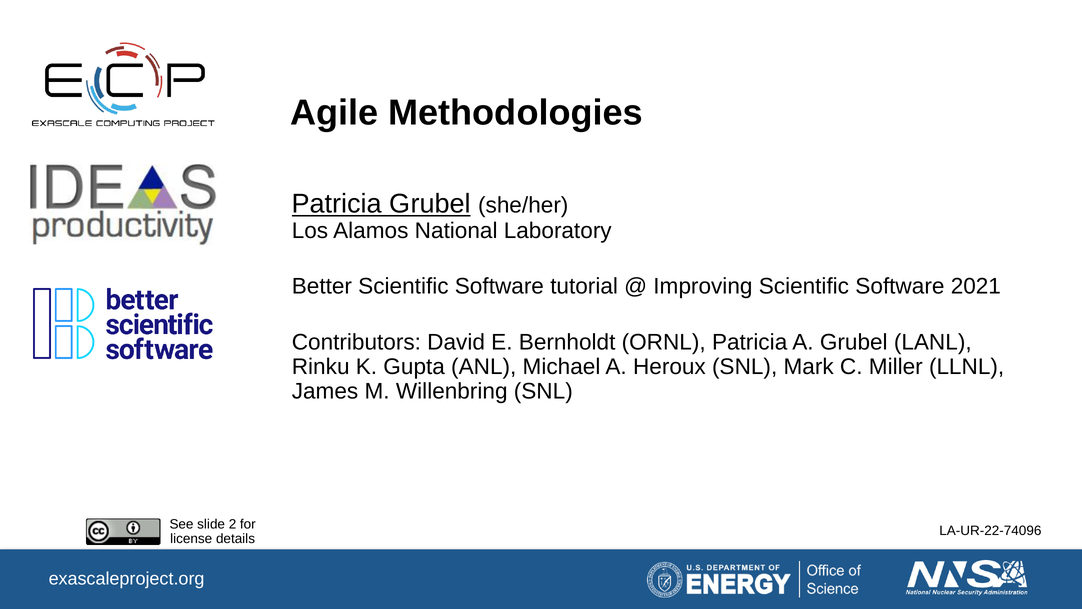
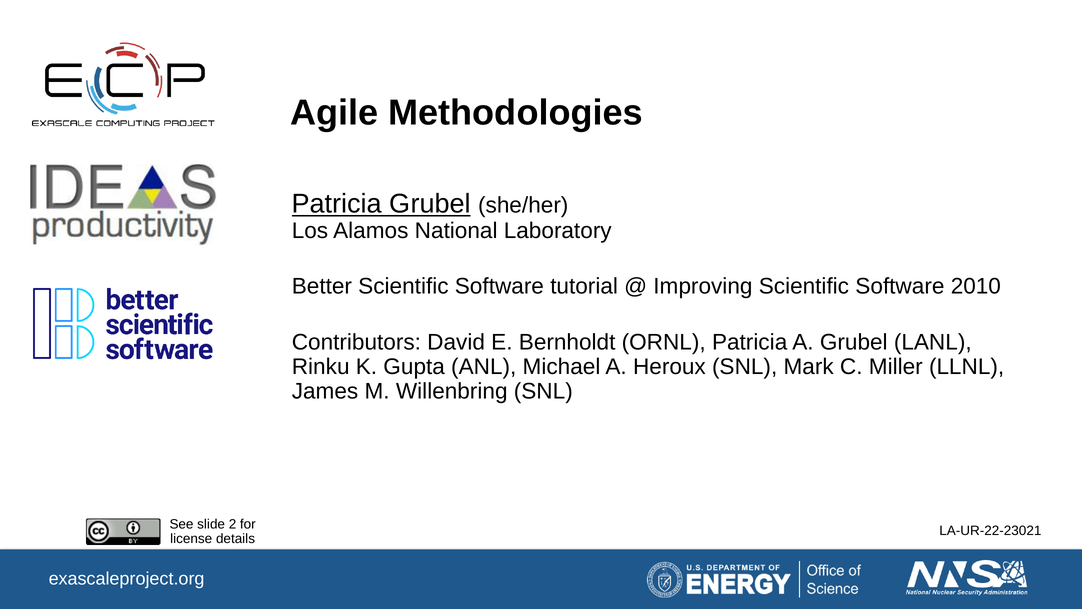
2021: 2021 -> 2010 (976, 286)
LA-UR-22-74096: LA-UR-22-74096 -> LA-UR-22-23021 (990, 531)
